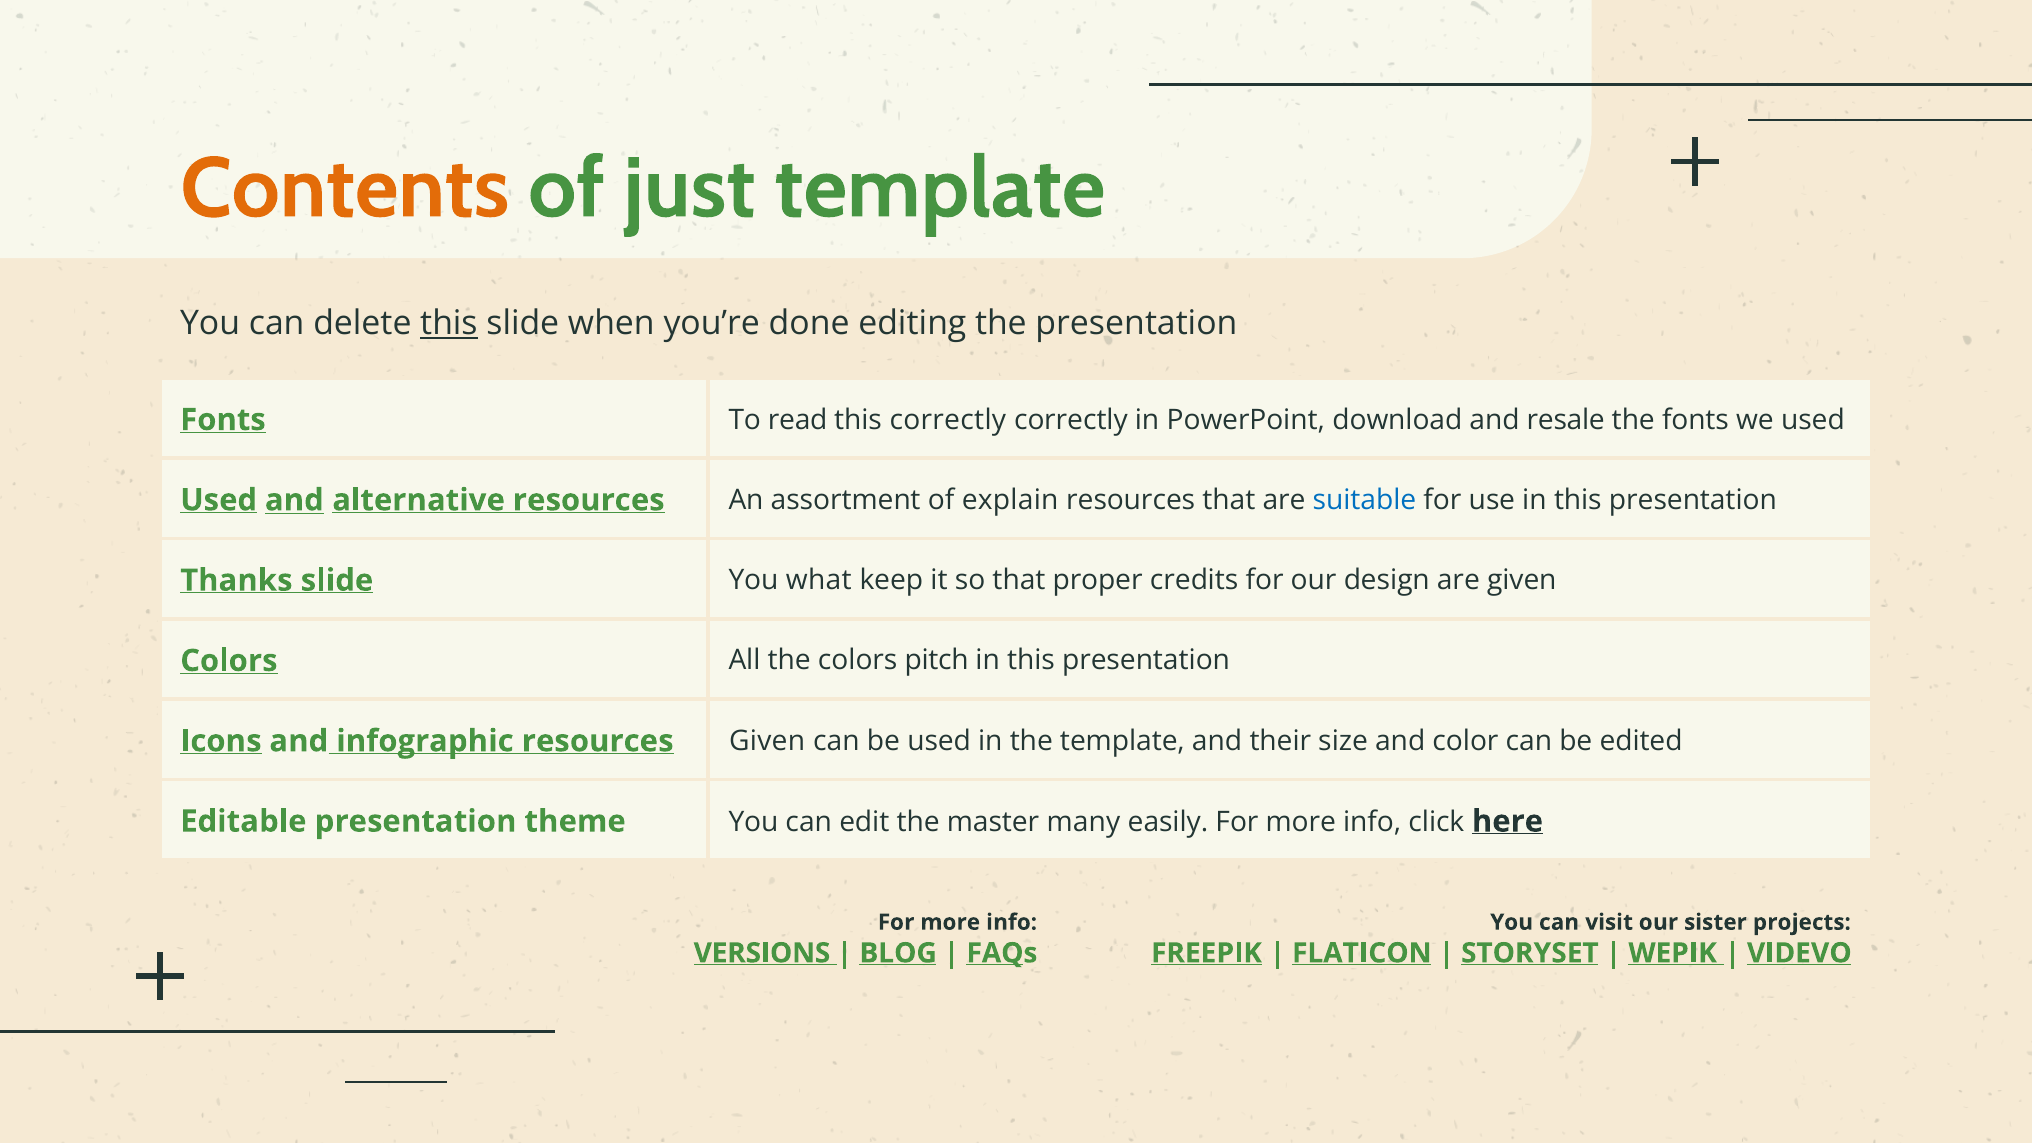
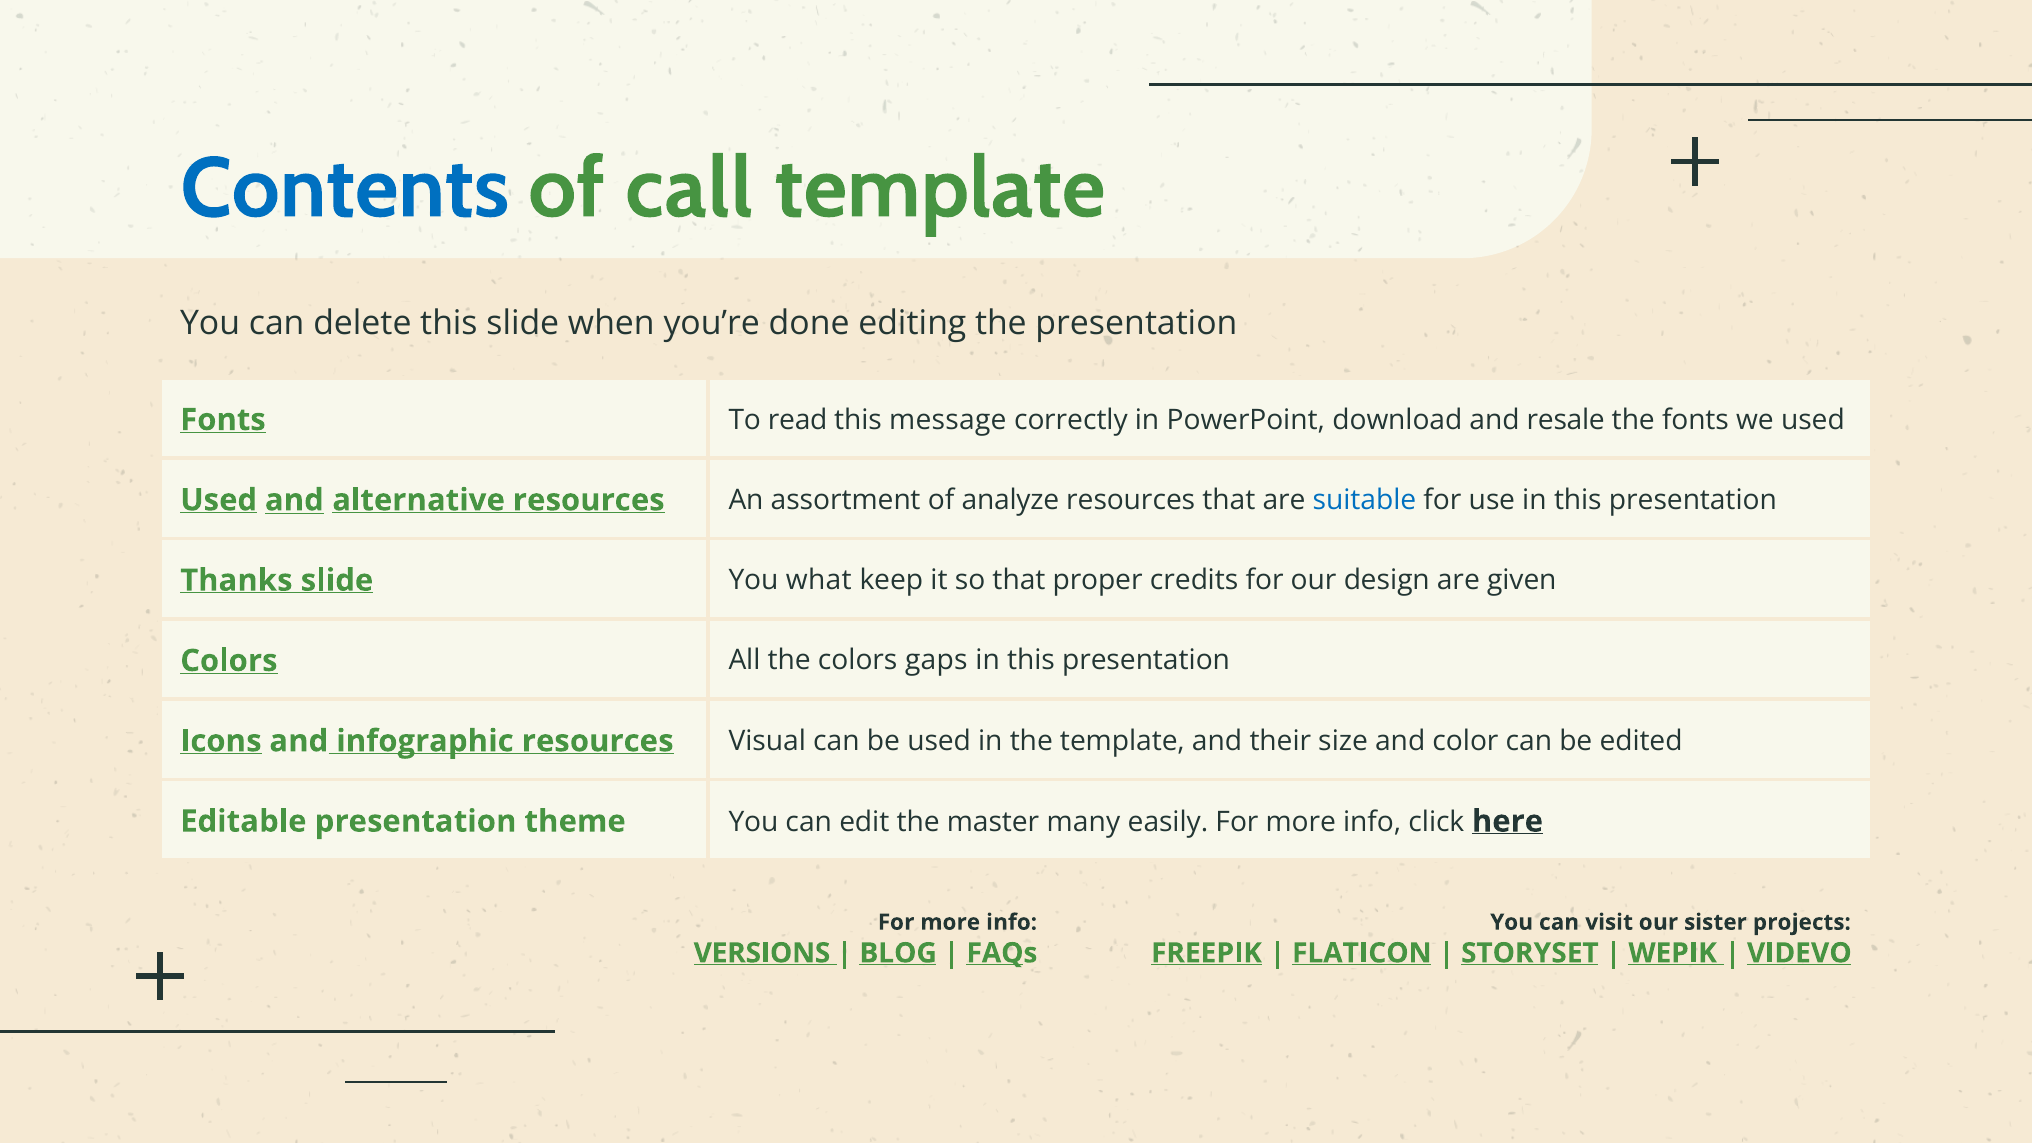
Contents colour: orange -> blue (345, 189)
just: just -> call (689, 189)
this underline: present -> none (449, 324)
this correctly: correctly -> message (948, 420)
explain: explain -> analyze (1010, 500)
pitch: pitch -> gaps (936, 661)
resources Given: Given -> Visual (767, 741)
